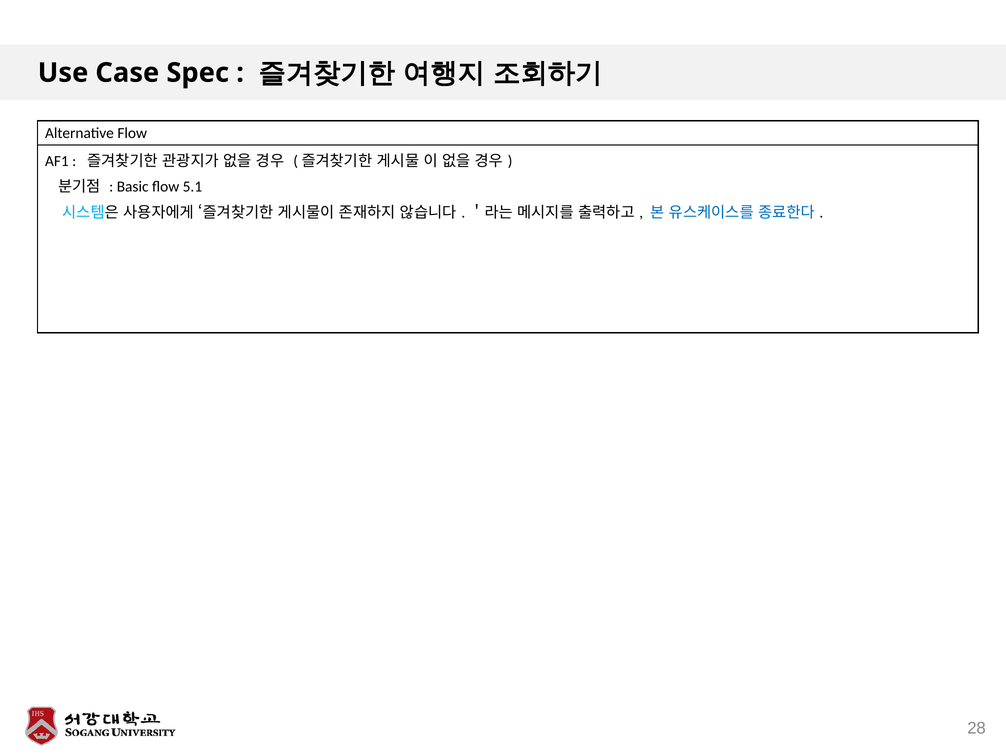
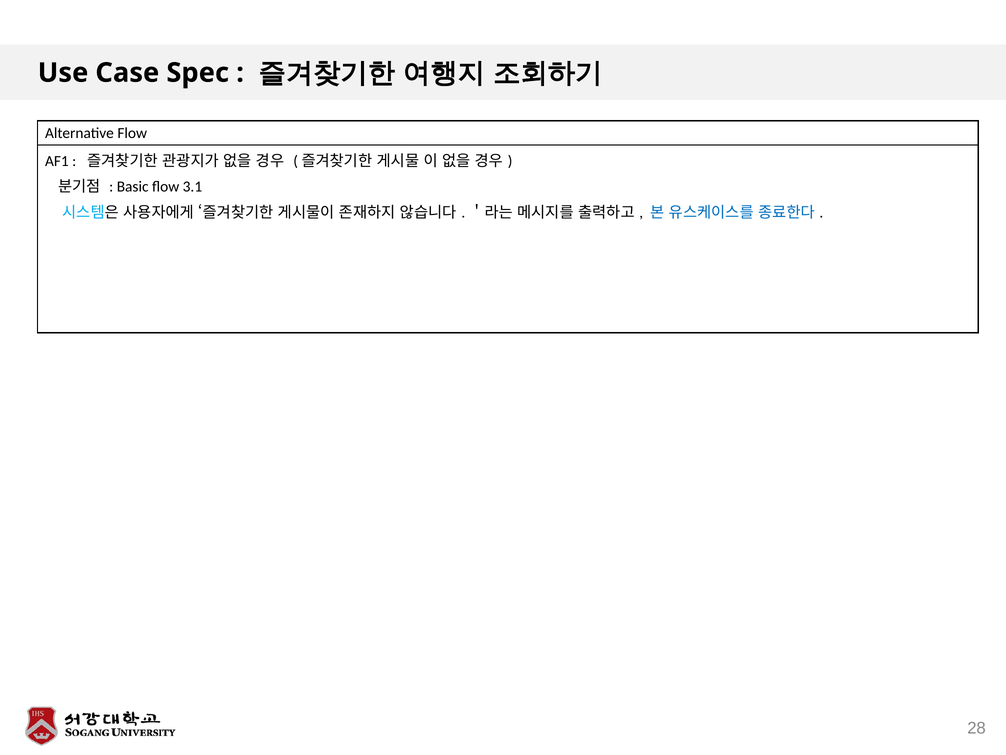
5.1: 5.1 -> 3.1 (192, 187)
